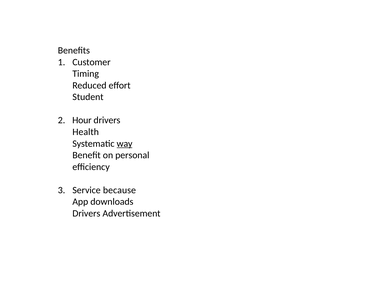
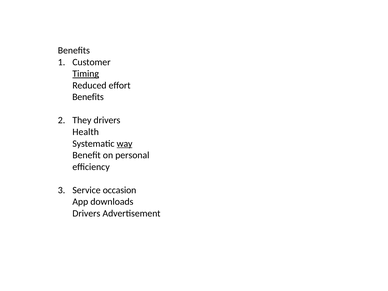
Timing underline: none -> present (86, 74)
Student: Student -> Benefits (88, 97)
Hour: Hour -> They (82, 120)
because: because -> occasion (120, 190)
